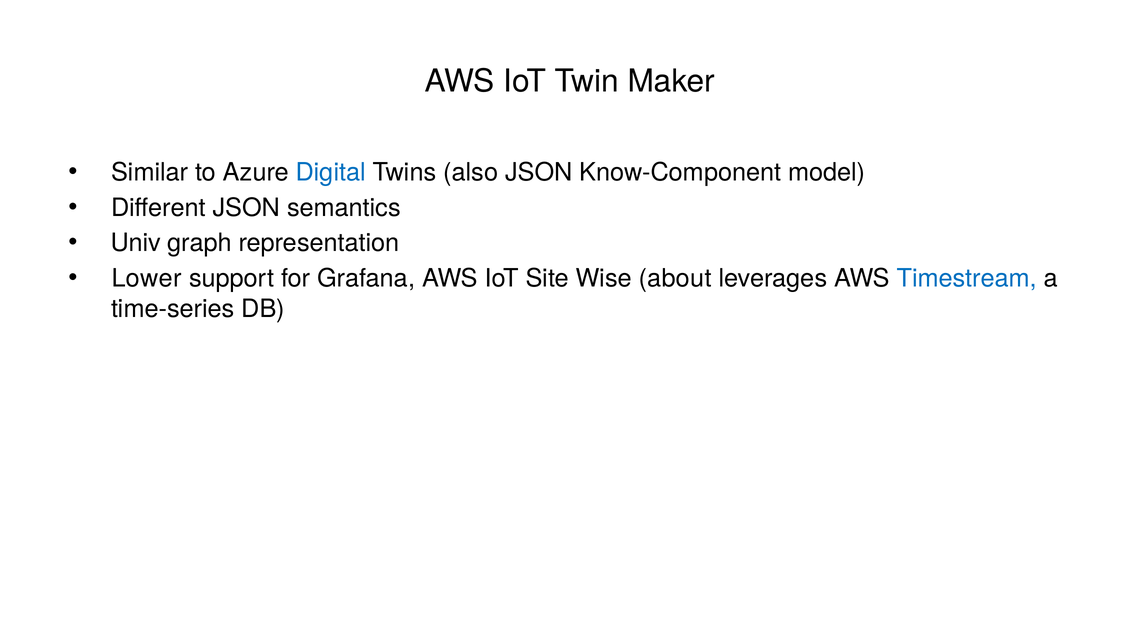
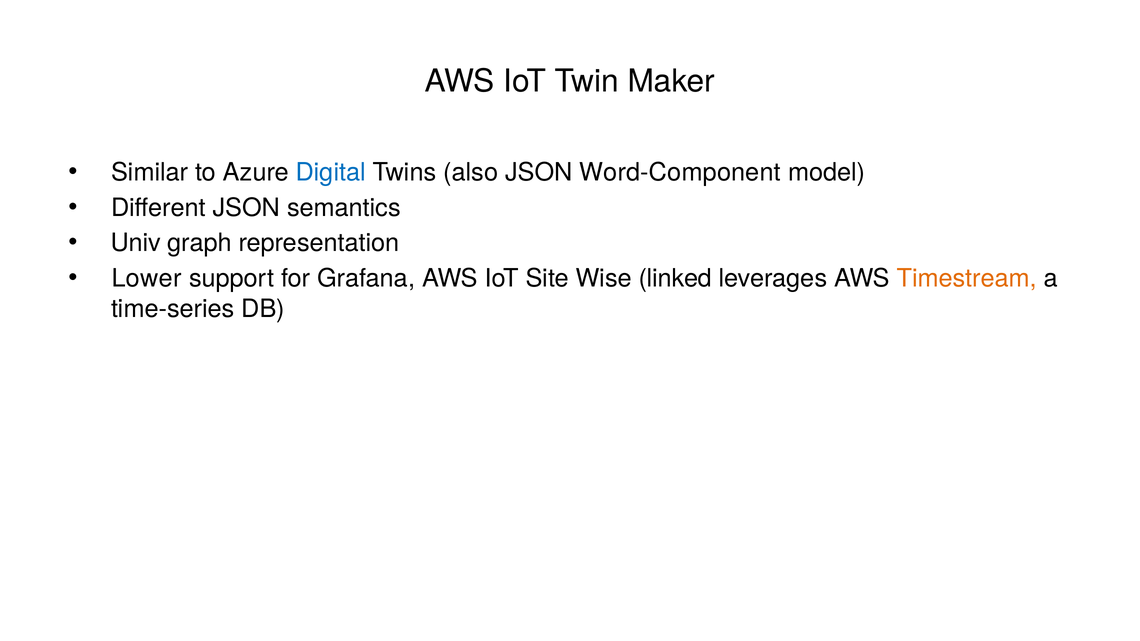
Know-Component: Know-Component -> Word-Component (680, 172)
about: about -> linked (675, 279)
Timestream colour: blue -> orange (967, 279)
